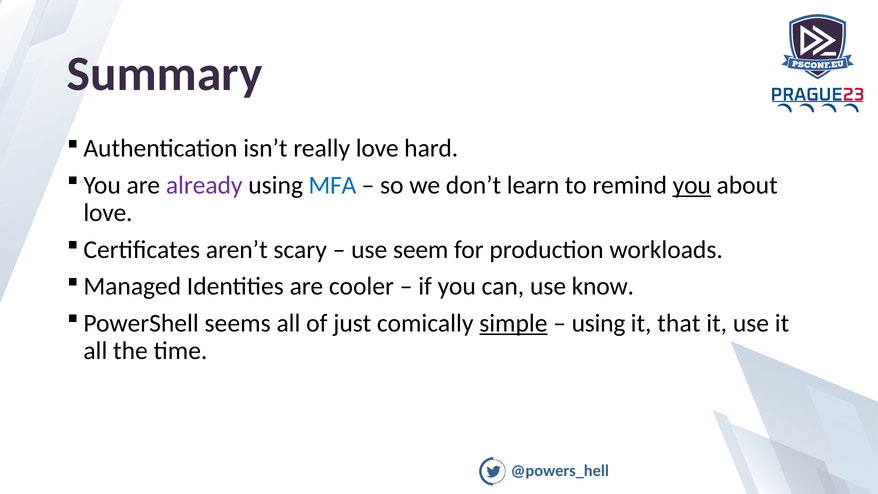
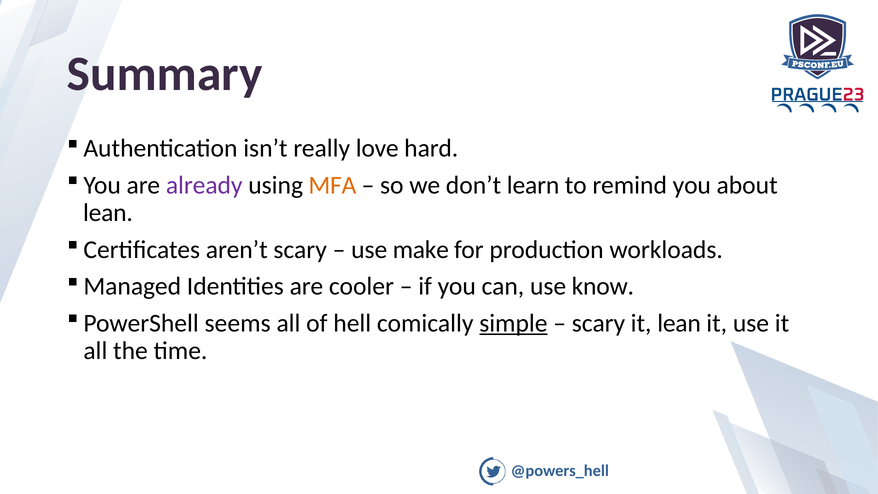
MFA colour: blue -> orange (332, 185)
you underline: present -> none (692, 185)
love: love -> lean (108, 213)
seem: seem -> make (421, 250)
just: just -> hell (352, 323)
using: using -> scary (598, 323)
it that: that -> lean (679, 323)
